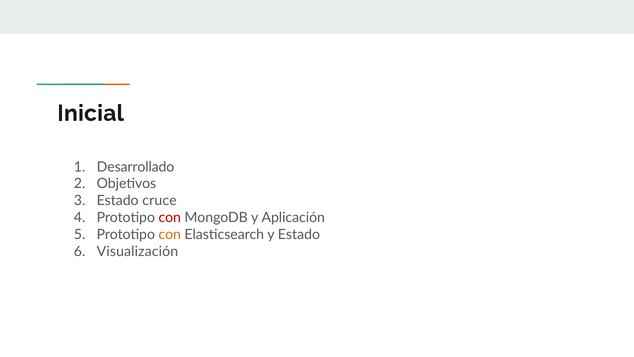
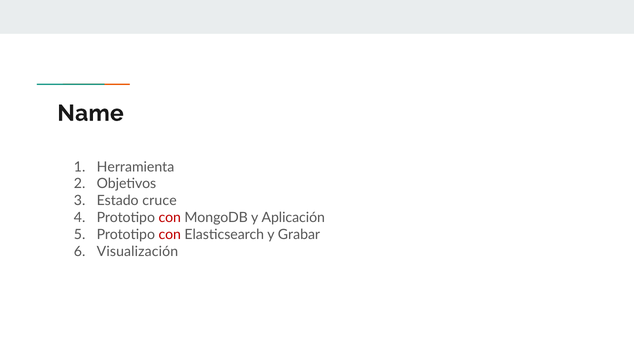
Inicial: Inicial -> Name (91, 113)
Desarrollado: Desarrollado -> Herramienta (135, 167)
con colour: orange -> red (170, 234)
y Estado: Estado -> Grabar (299, 234)
